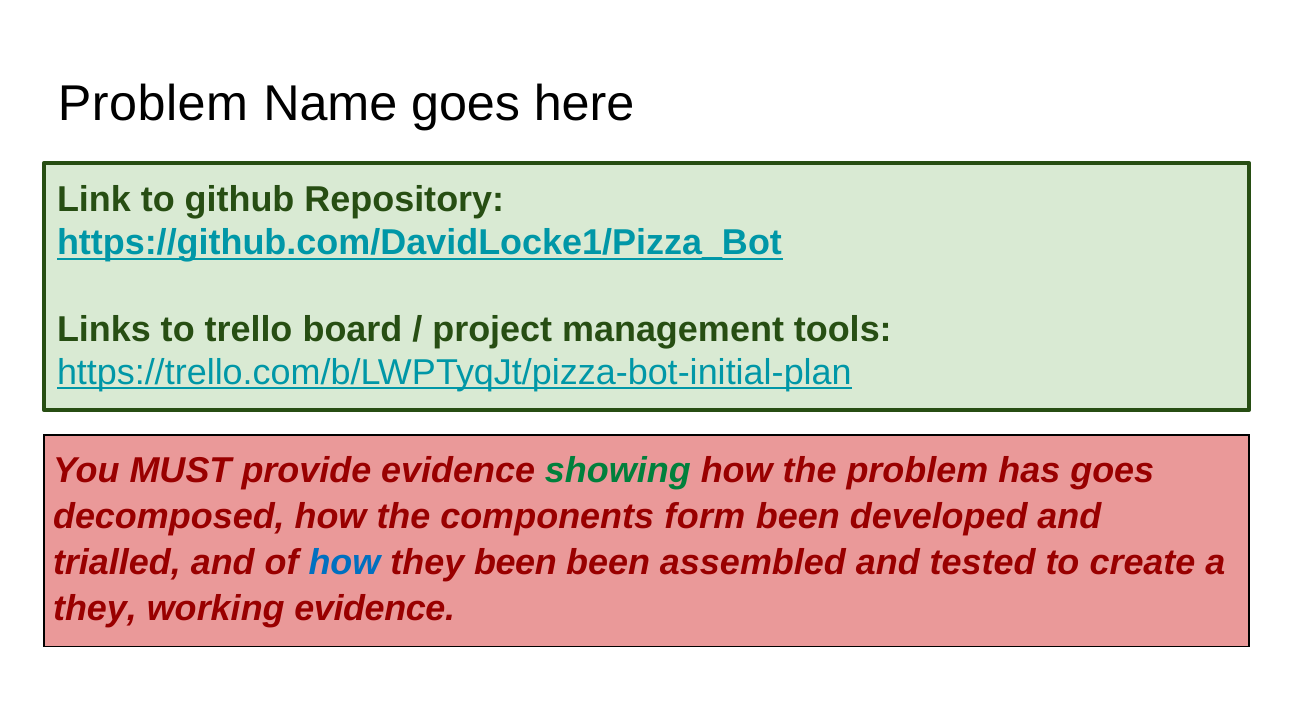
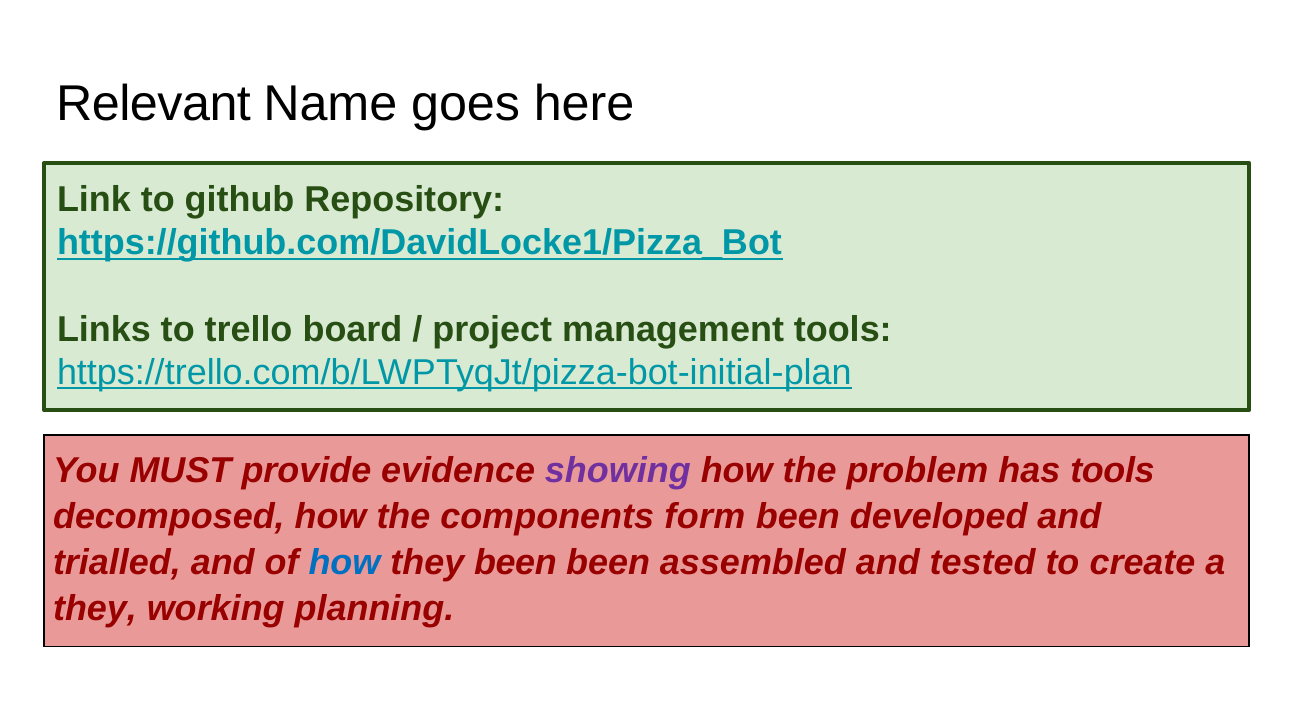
Problem: Problem -> Relevant (153, 104)
showing colour: green -> purple (618, 471)
has goes: goes -> tools (1112, 471)
working evidence: evidence -> planning (374, 609)
